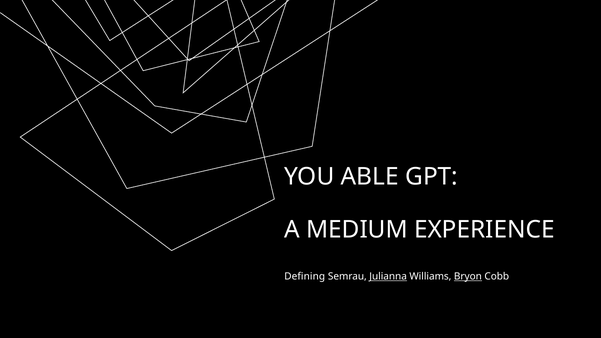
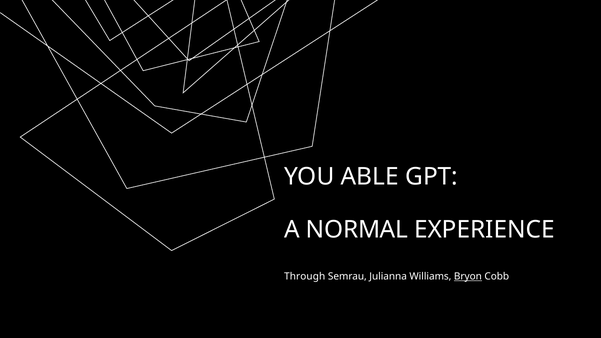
MEDIUM: MEDIUM -> NORMAL (357, 230)
Defining: Defining -> Through (305, 276)
Julianna underline: present -> none (388, 276)
